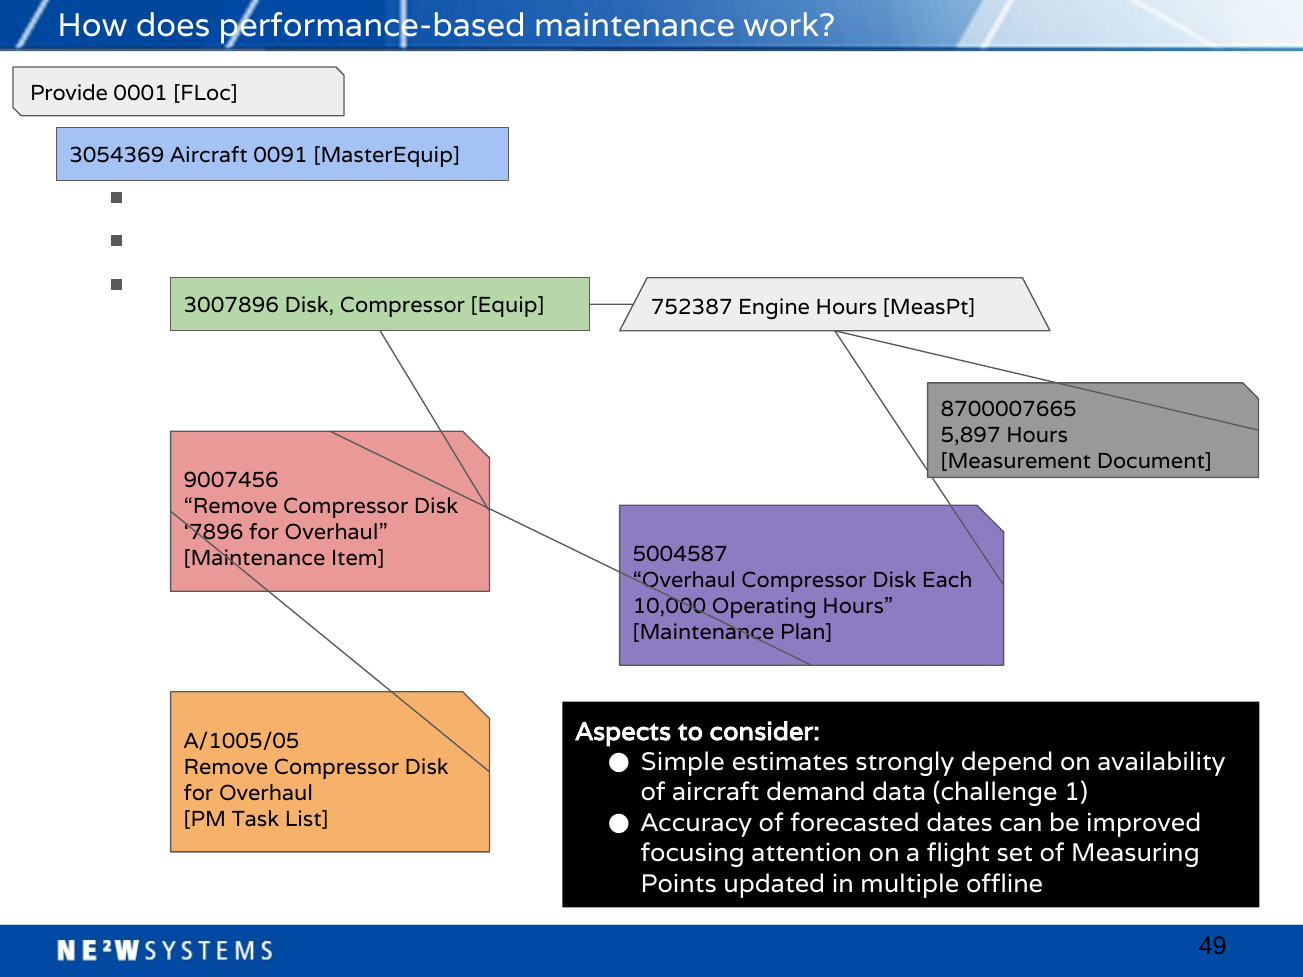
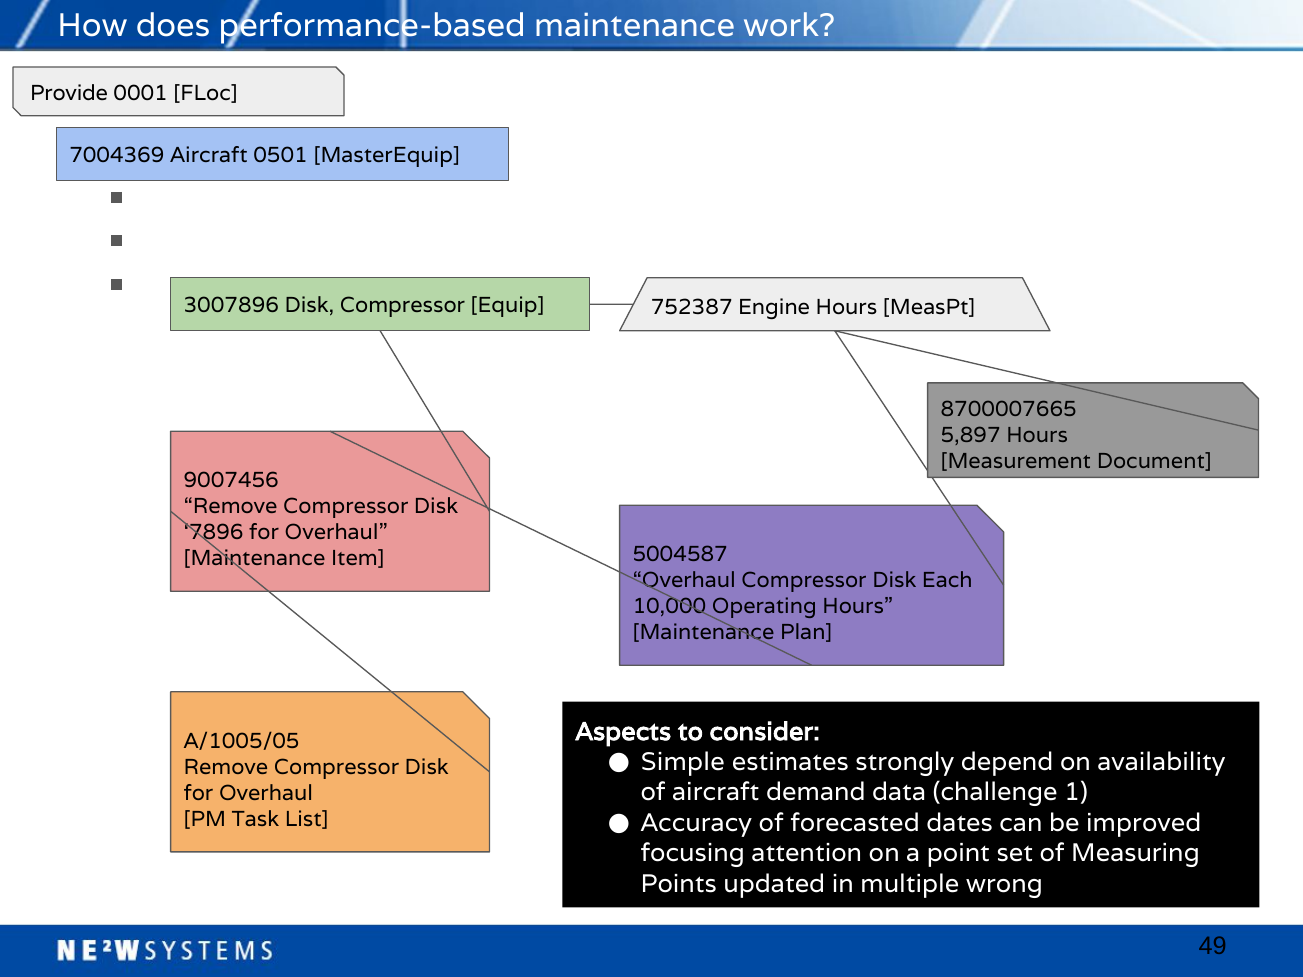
3054369: 3054369 -> 7004369 (117, 155)
0091: 0091 -> 0501 (281, 155)
flight: flight -> point (958, 854)
offline: offline -> wrong (1004, 884)
